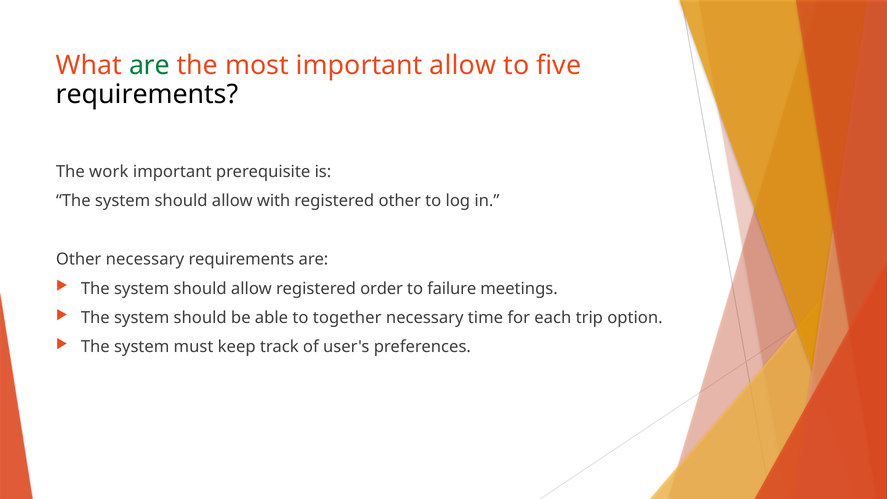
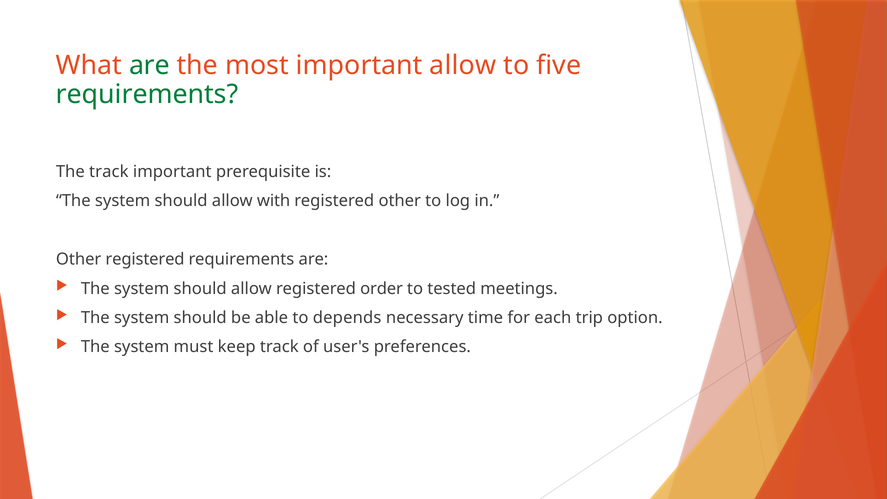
requirements colour: black -> green (147, 95)
The work: work -> track (109, 172)
Other necessary: necessary -> registered (145, 259)
failure: failure -> tested (452, 288)
together: together -> depends (347, 318)
